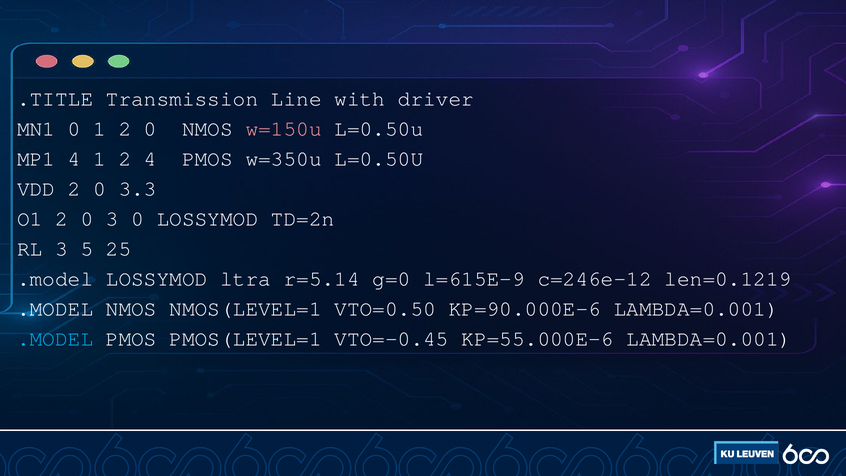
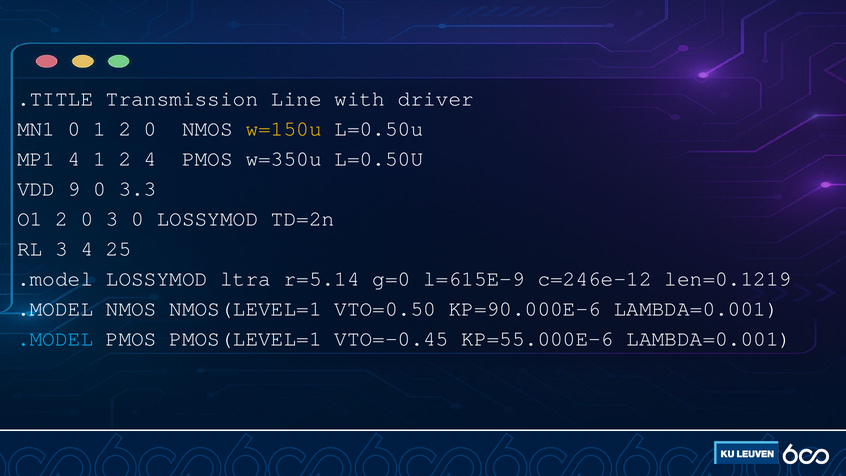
w=150u colour: pink -> yellow (284, 129)
VDD 2: 2 -> 9 (74, 189)
3 5: 5 -> 4 (87, 249)
